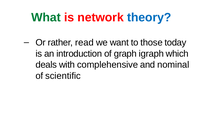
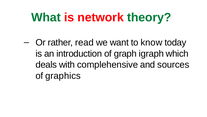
theory colour: blue -> green (149, 17)
those: those -> know (151, 42)
nominal: nominal -> sources (173, 64)
scientific: scientific -> graphics (63, 75)
